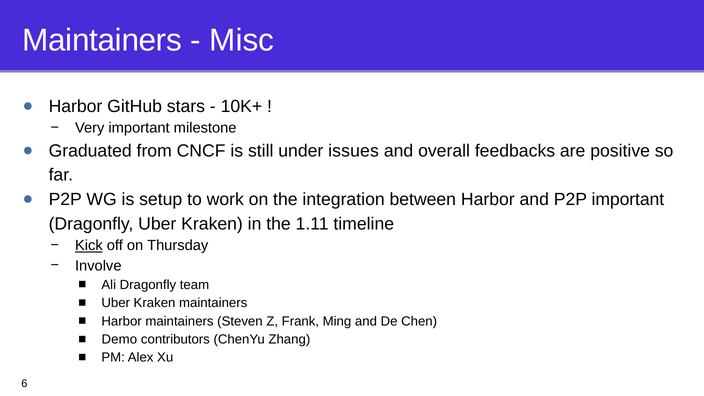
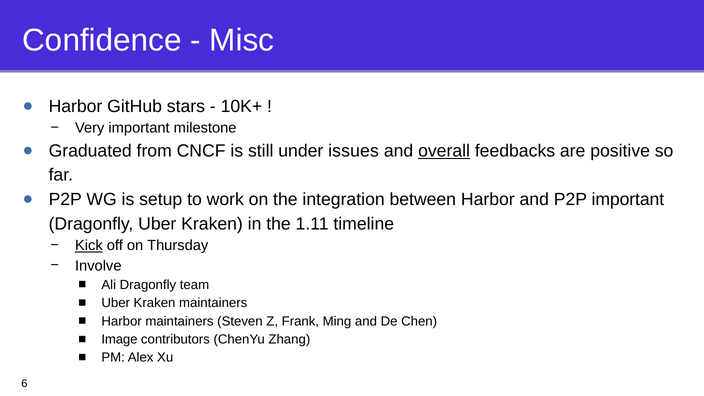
Maintainers: Maintainers -> Confidence (102, 40)
overall underline: none -> present (444, 151)
Demo: Demo -> Image (119, 339)
